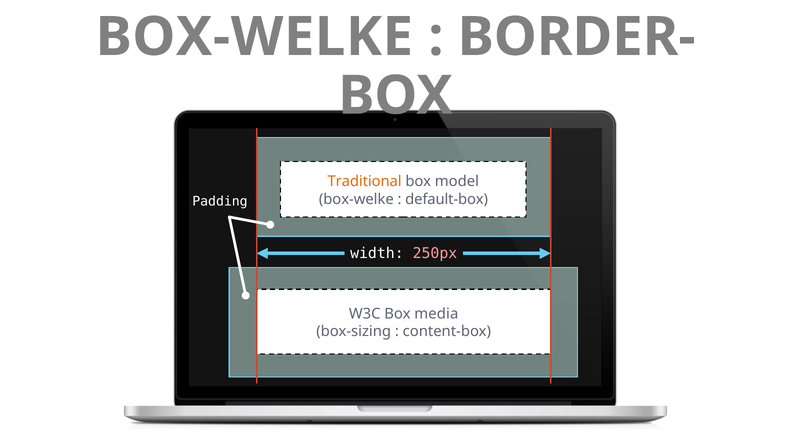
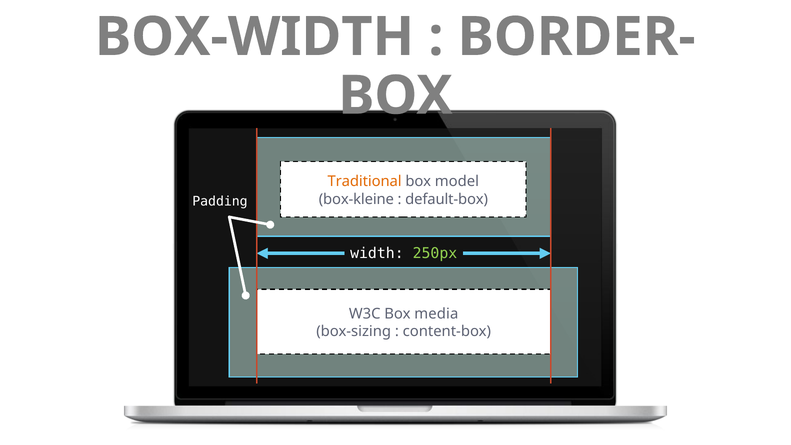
BOX-WELKE: BOX-WELKE -> BOX-WIDTH (255, 37)
box-welke: box-welke -> box-kleine (356, 199)
250px colour: pink -> light green (435, 253)
